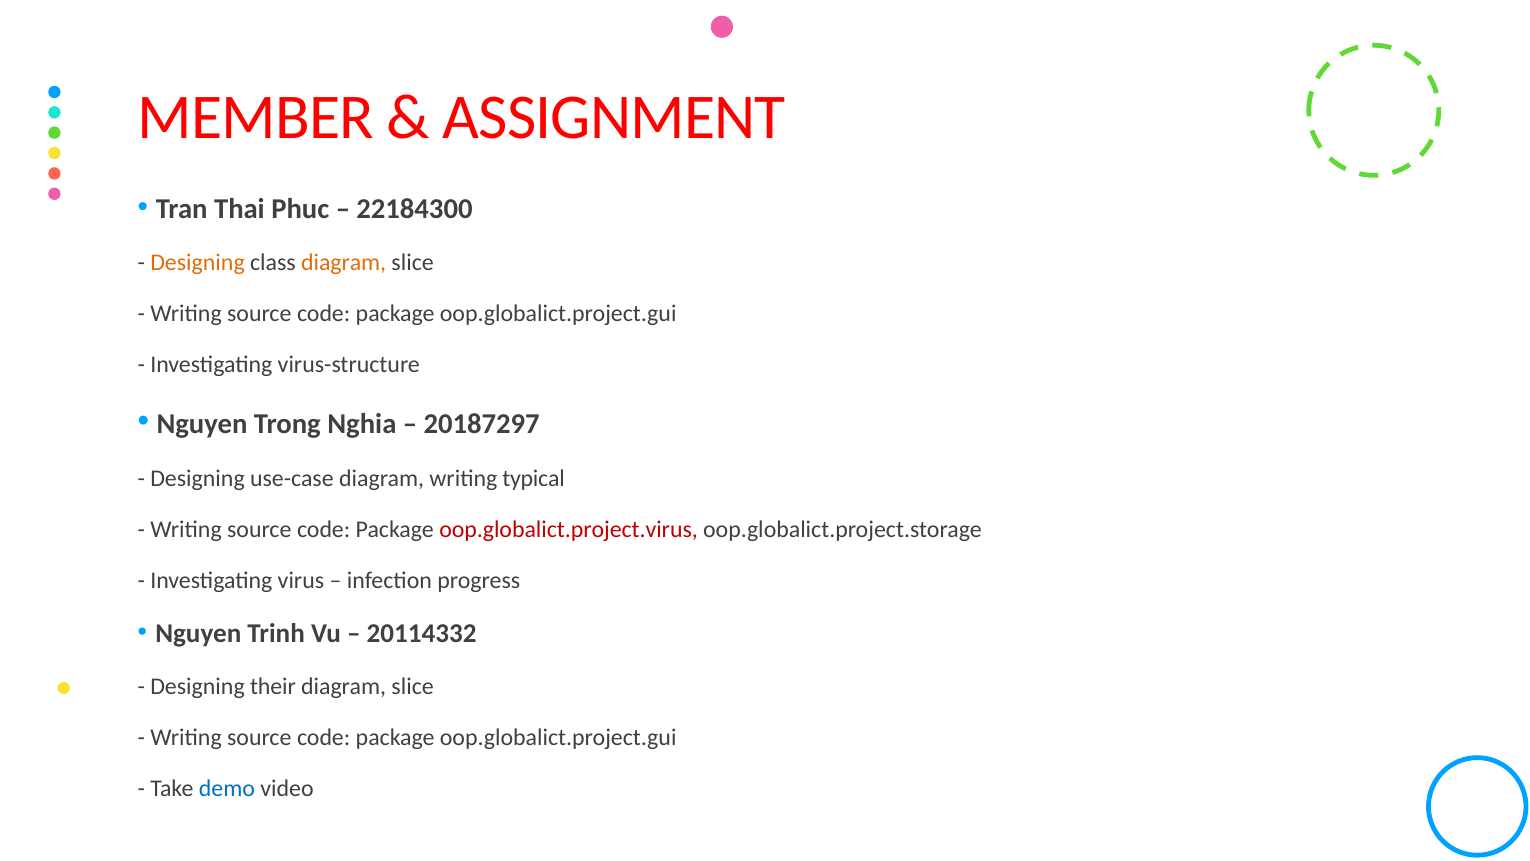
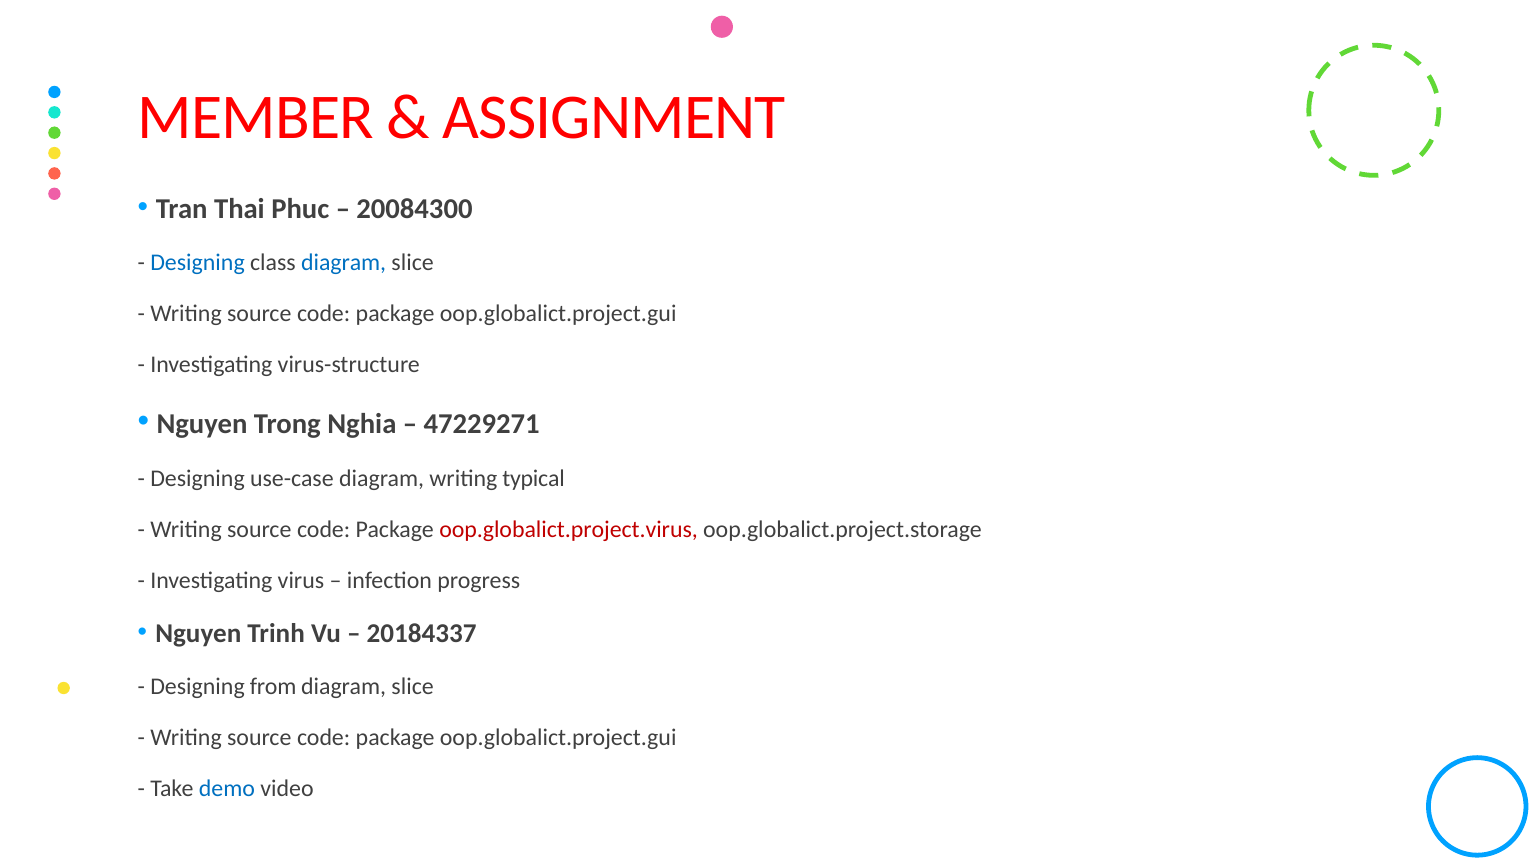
22184300: 22184300 -> 20084300 (414, 209)
Designing colour: orange -> blue (198, 263)
diagram colour: orange -> blue (344, 263)
20187297: 20187297 -> 47229271 (482, 424)
20114332: 20114332 -> 20184337 (422, 633)
their: their -> from (273, 686)
